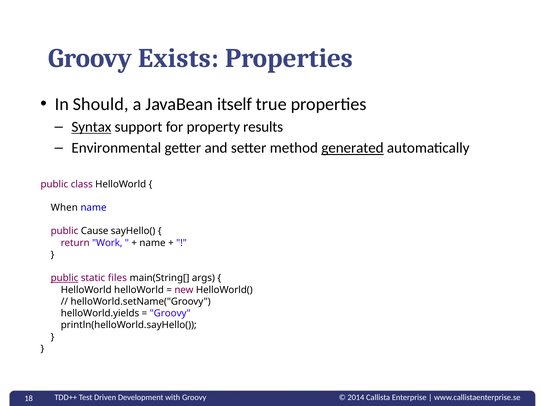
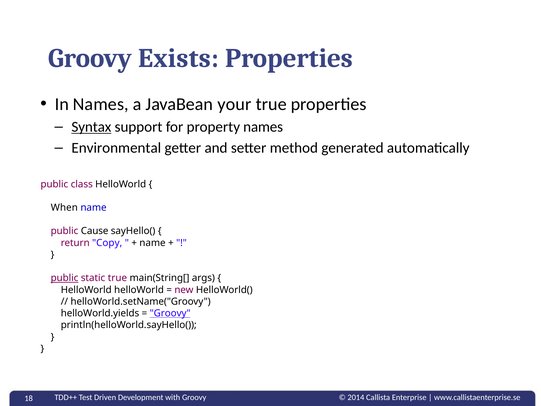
In Should: Should -> Names (101, 104)
itself: itself -> your (234, 104)
property results: results -> names (263, 127)
generated underline: present -> none (352, 148)
Work: Work -> Copy (107, 243)
static files: files -> true (117, 278)
Groovy underline: none -> present (170, 313)
